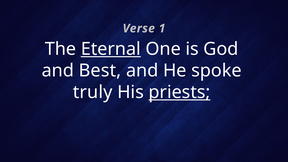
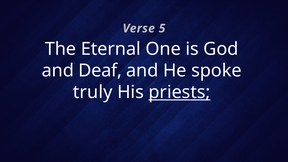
1: 1 -> 5 (162, 28)
Eternal underline: present -> none (111, 49)
Best: Best -> Deaf (100, 71)
